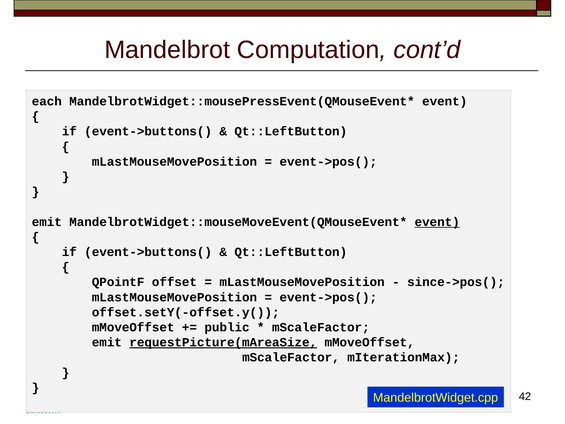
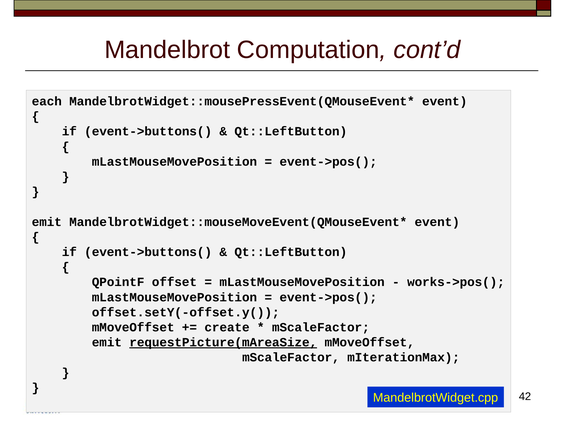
event underline: present -> none (437, 222)
since->pos(: since->pos( -> works->pos( (456, 282)
public: public -> create (227, 327)
